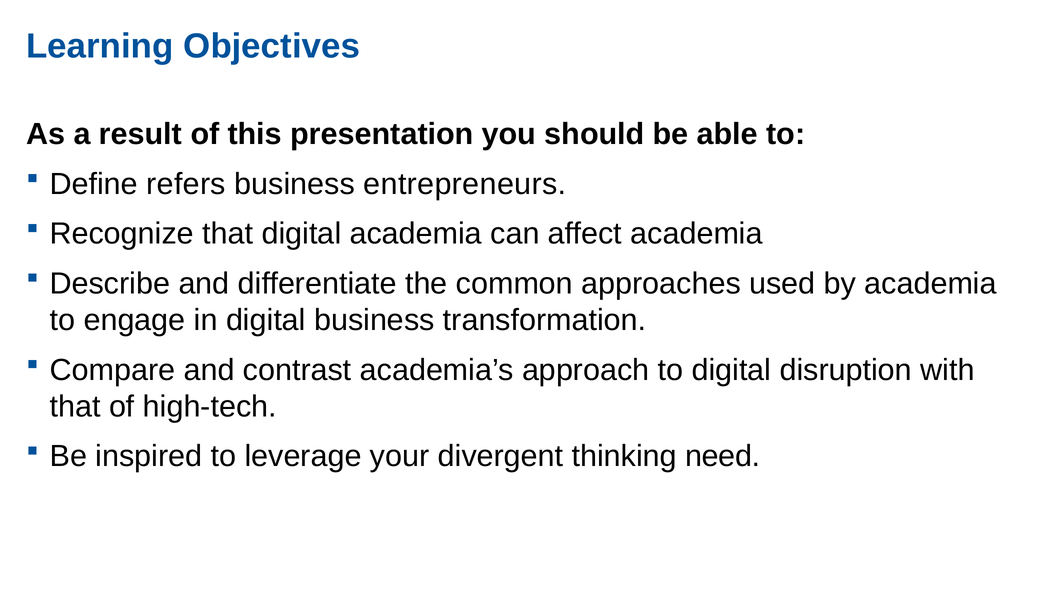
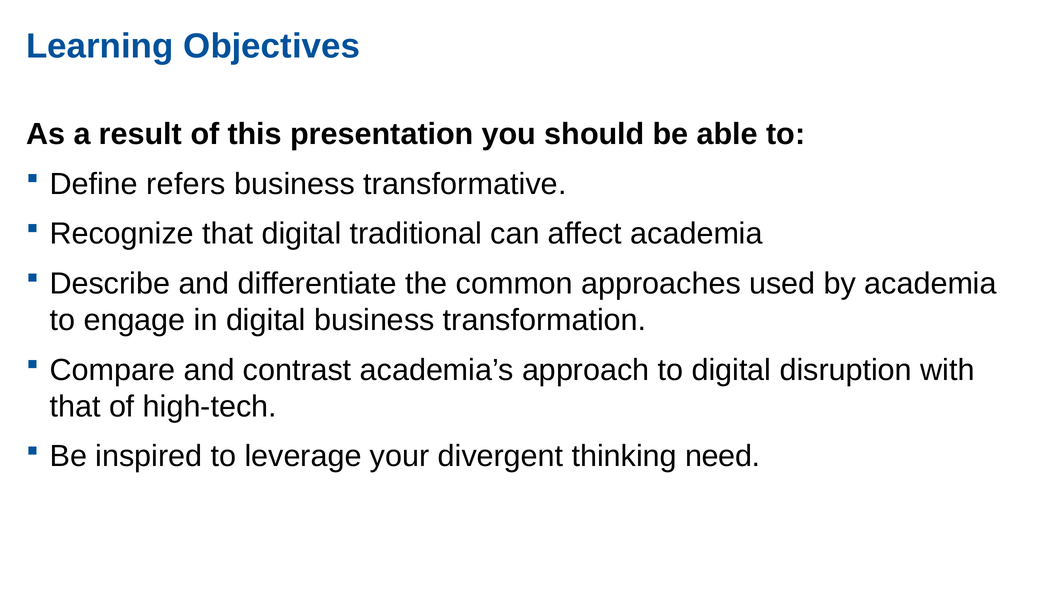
entrepreneurs: entrepreneurs -> transformative (465, 184)
digital academia: academia -> traditional (416, 234)
